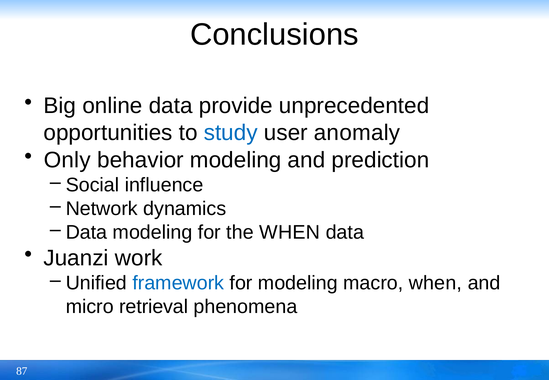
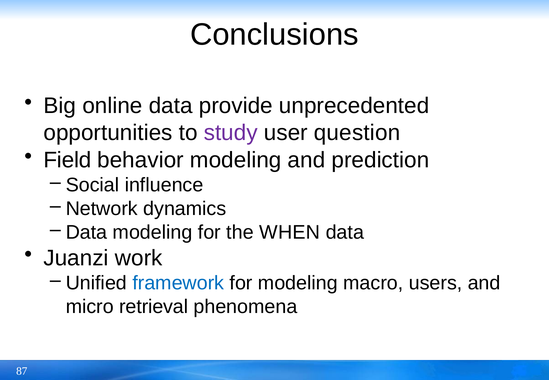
study colour: blue -> purple (231, 133)
anomaly: anomaly -> question (357, 133)
Only: Only -> Field (67, 160)
macro when: when -> users (436, 283)
